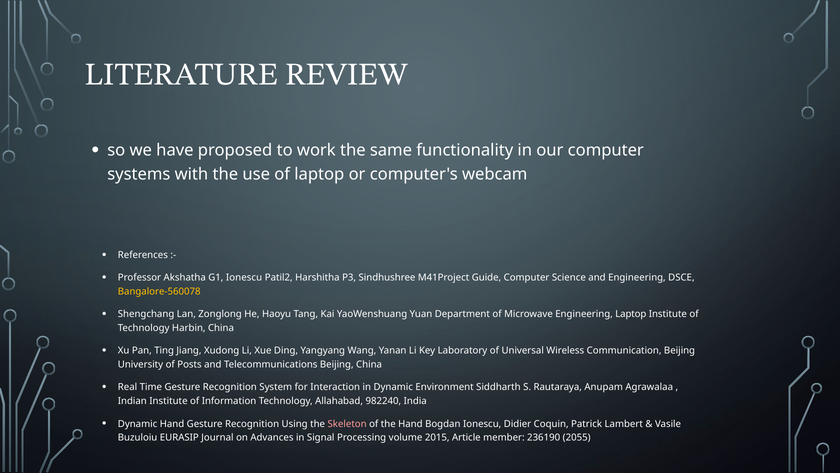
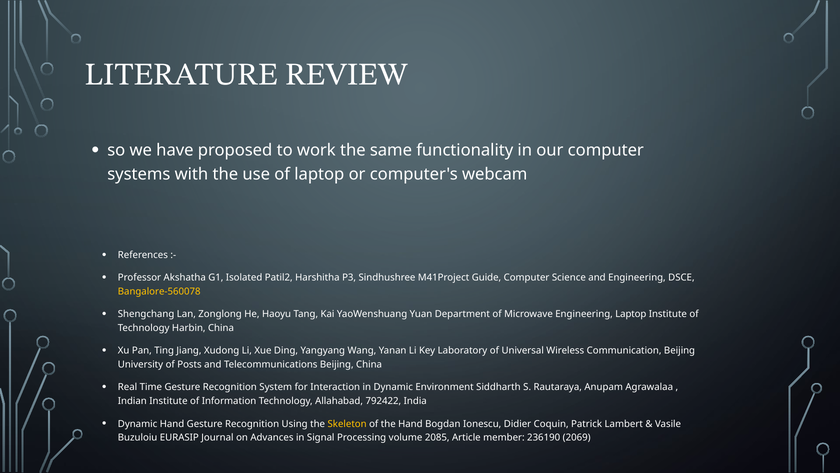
G1 Ionescu: Ionescu -> Isolated (244, 277)
982240: 982240 -> 792422 (383, 401)
Skeleton colour: pink -> yellow (347, 423)
2015: 2015 -> 2085 (437, 437)
2055: 2055 -> 2069 (577, 437)
